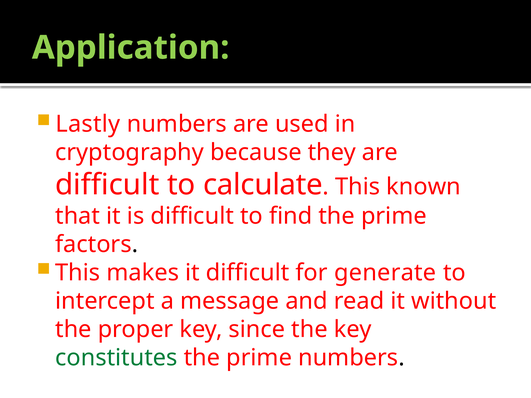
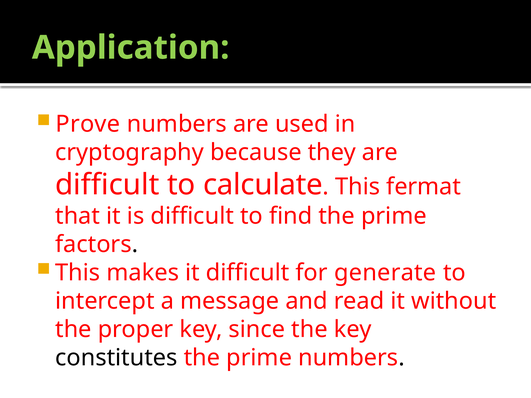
Lastly: Lastly -> Prove (88, 124)
known: known -> fermat (424, 187)
constitutes colour: green -> black (116, 358)
